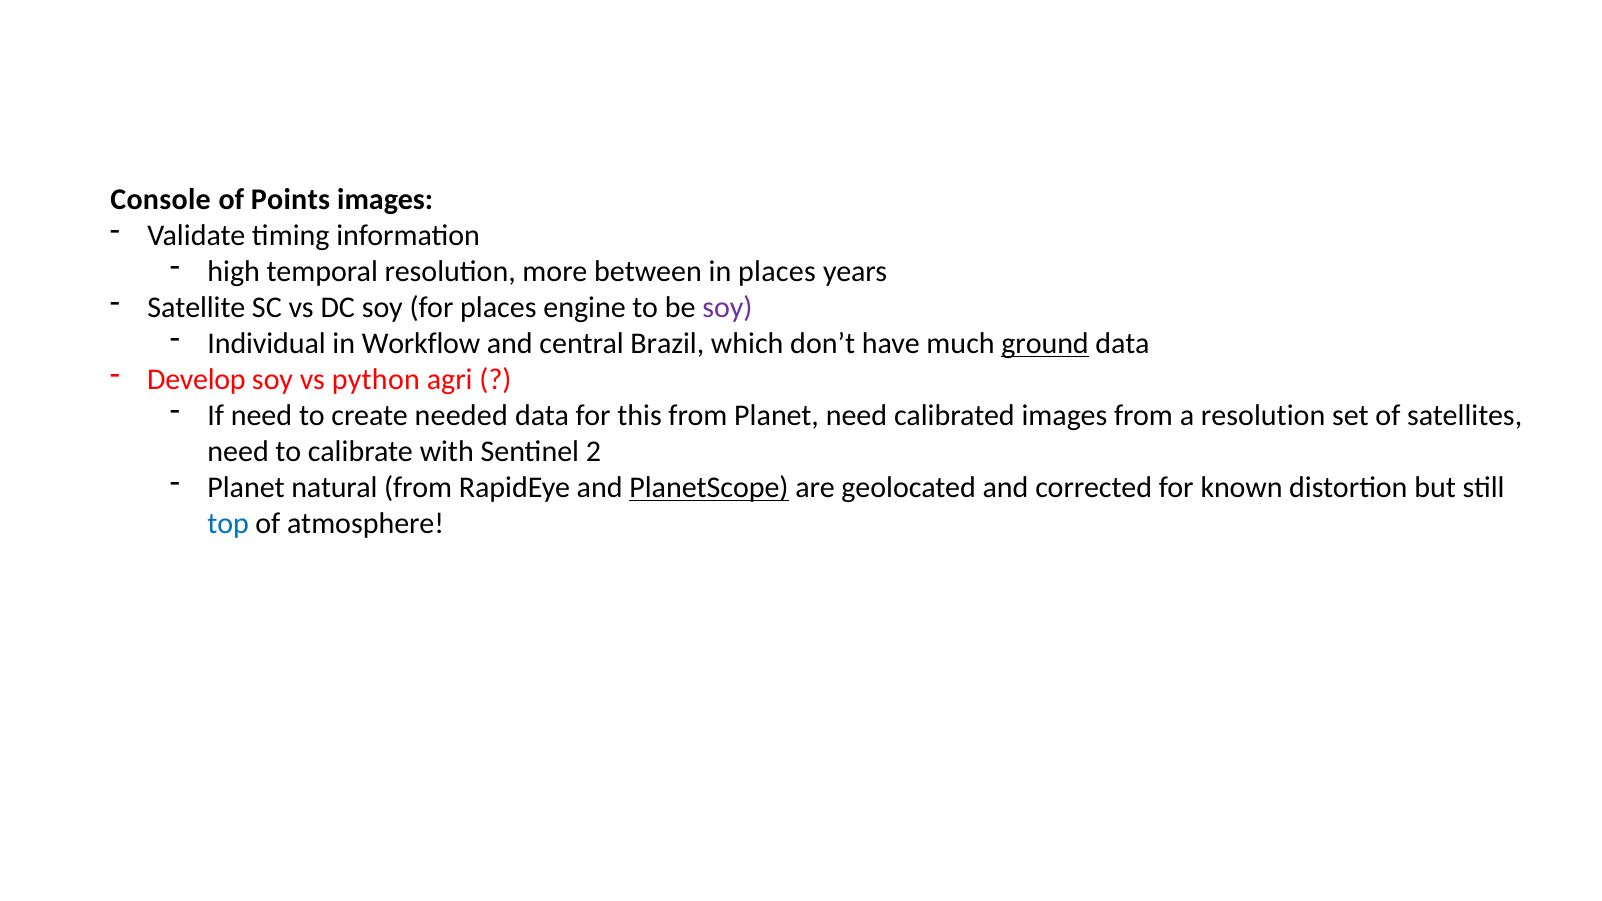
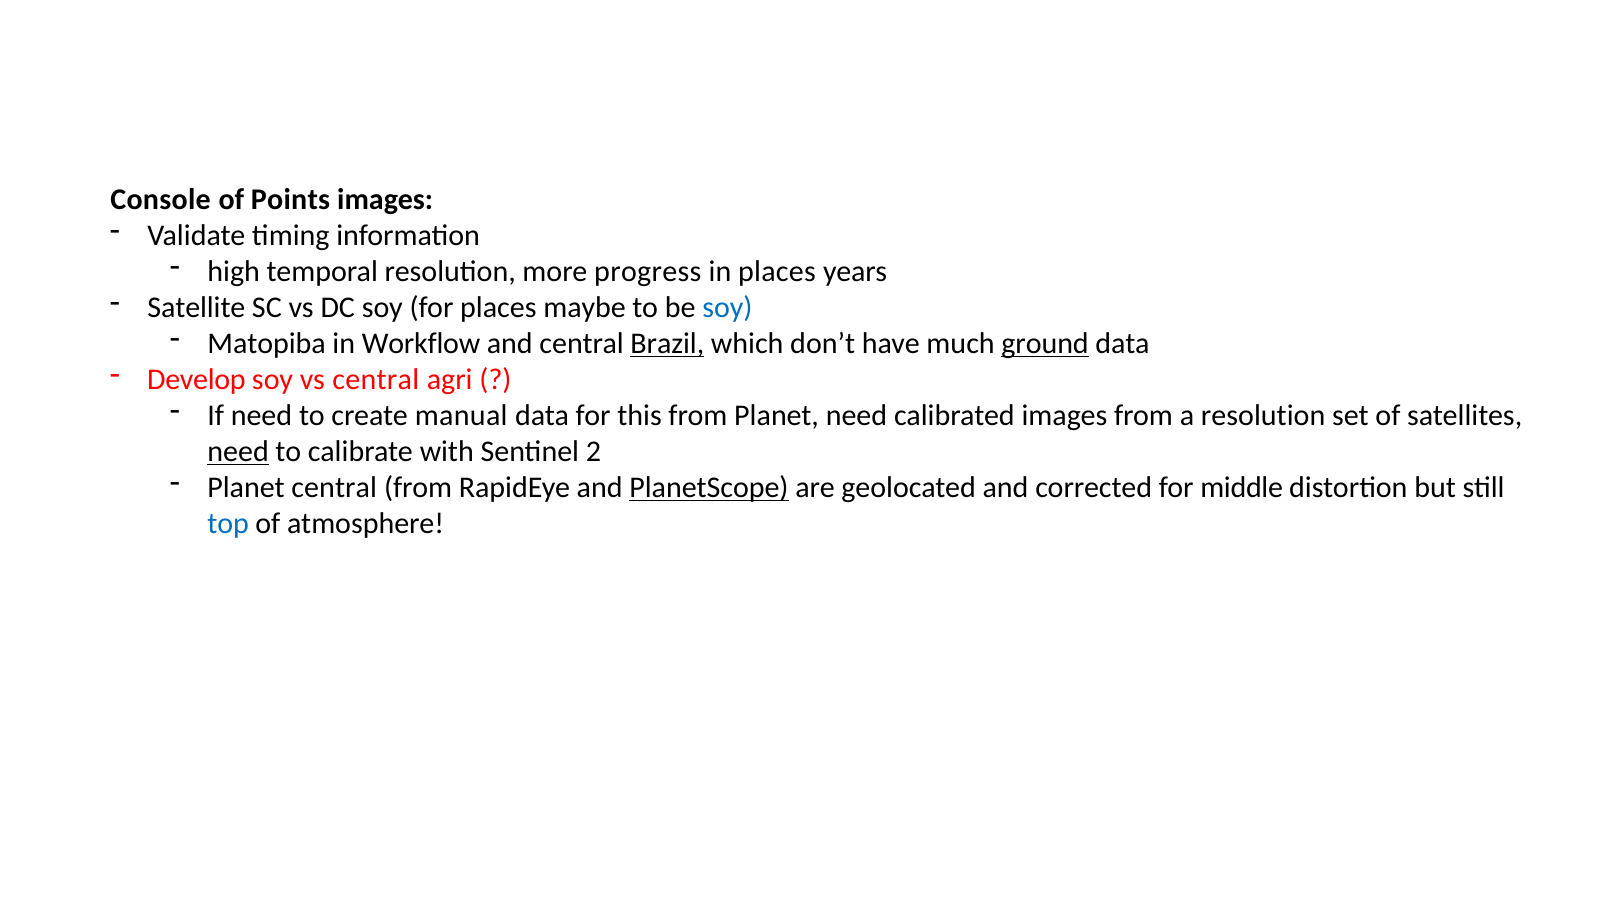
between: between -> progress (648, 271)
engine: engine -> maybe (585, 307)
soy colour: purple -> blue (727, 307)
Individual: Individual -> Matopiba (267, 344)
Brazil underline: none -> present (667, 344)
vs python: python -> central (376, 380)
needed: needed -> manual (461, 416)
need underline: none -> present (238, 452)
Planet natural: natural -> central (334, 488)
known: known -> middle (1242, 488)
